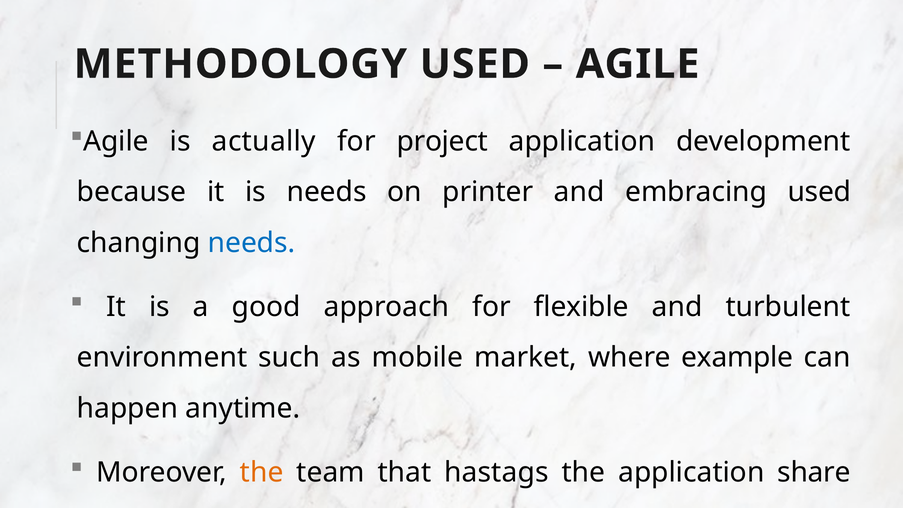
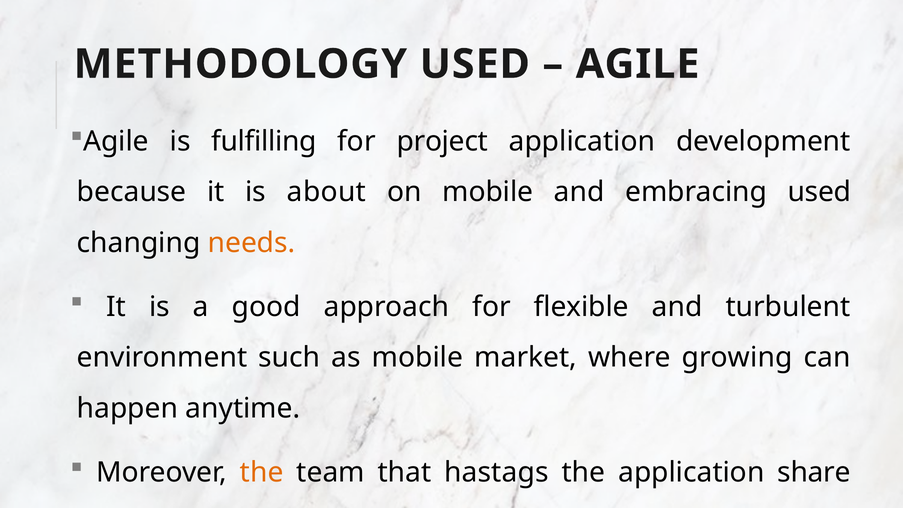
is actually: actually -> fulfilling (264, 141)
is needs: needs -> about (326, 192)
on printer: printer -> mobile (488, 192)
needs colour: blue -> orange (252, 243)
example: example -> growing (737, 358)
